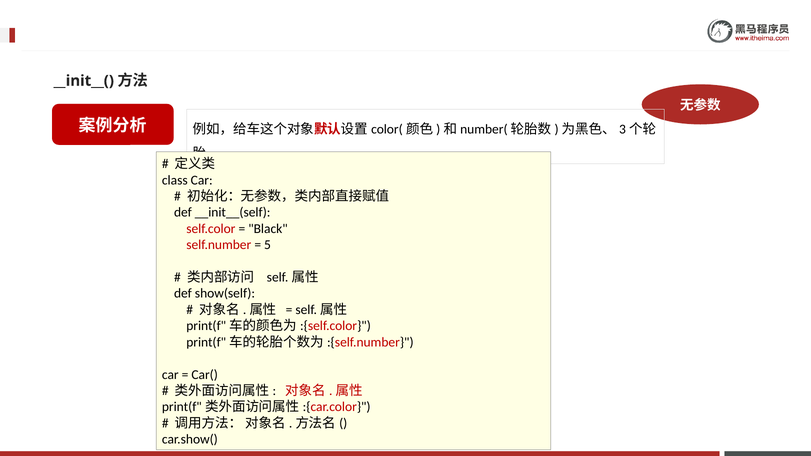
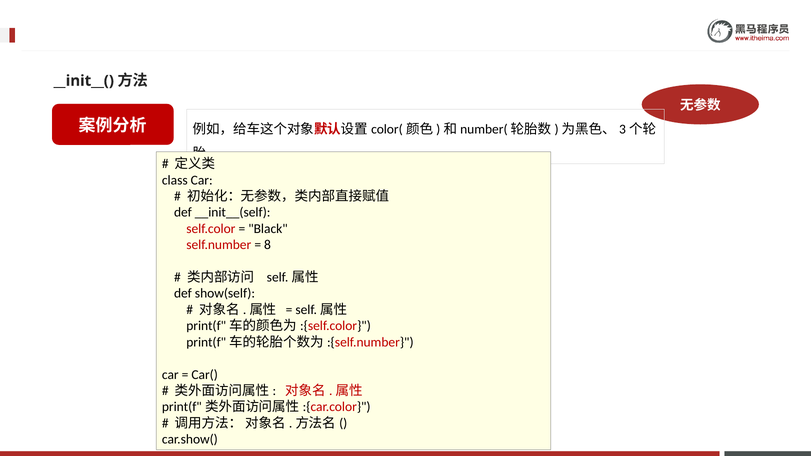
5: 5 -> 8 (268, 245)
